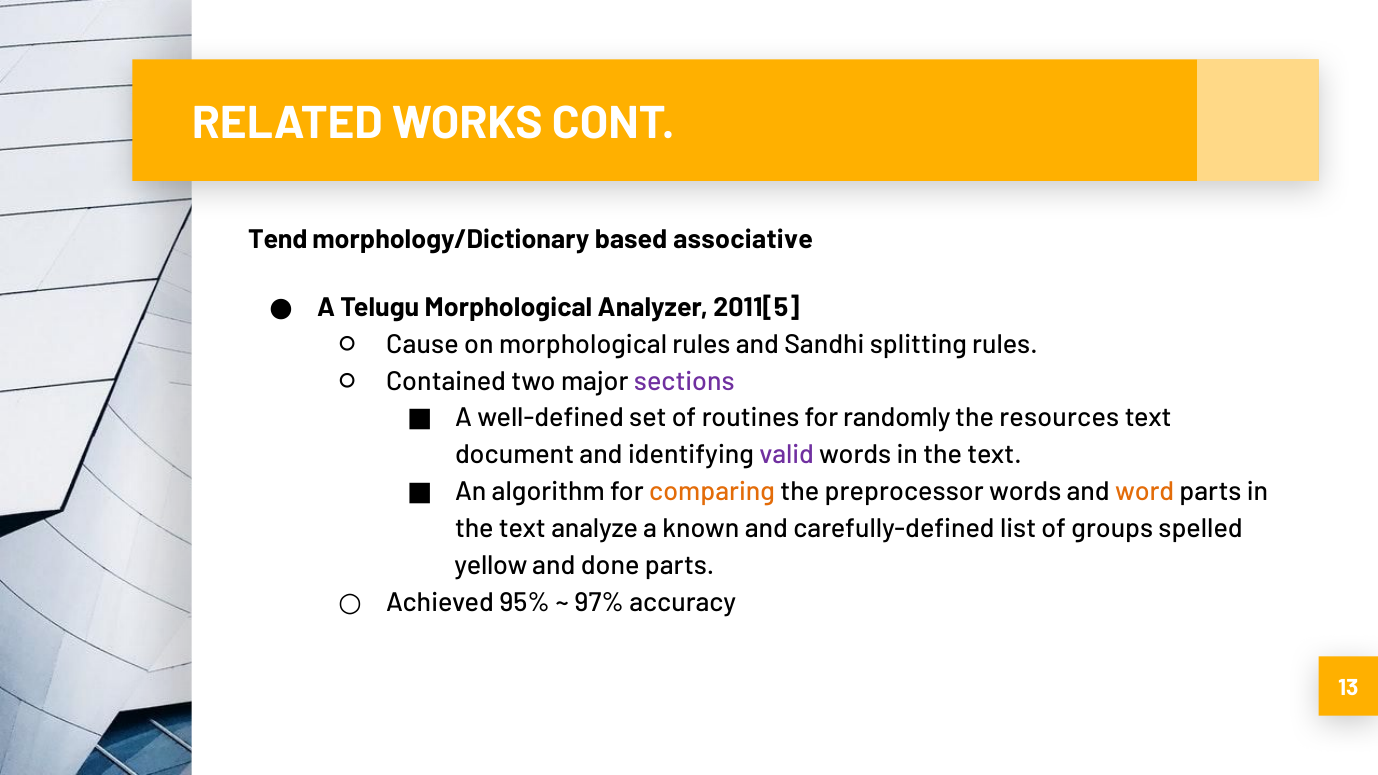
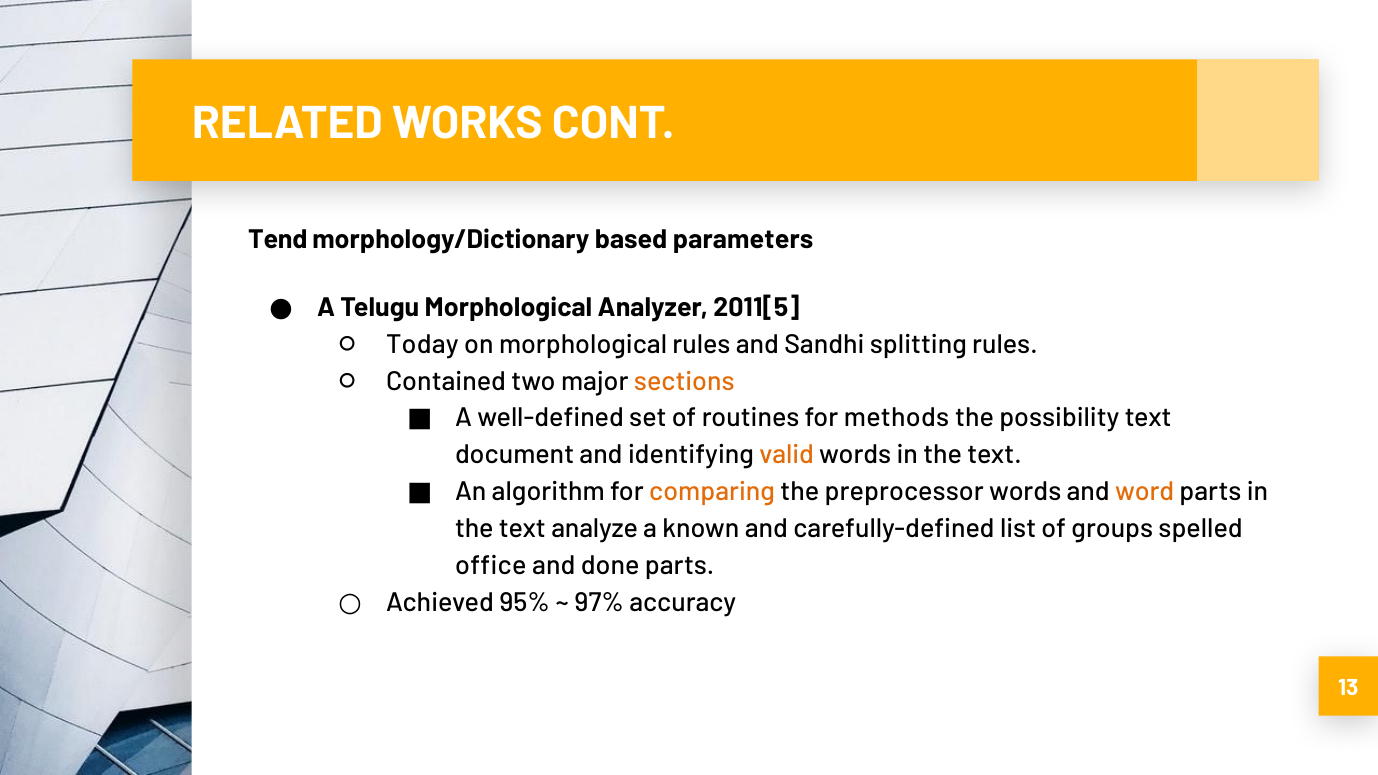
associative: associative -> parameters (743, 240)
Cause: Cause -> Today (422, 344)
sections colour: purple -> orange (684, 381)
randomly: randomly -> methods (897, 418)
resources: resources -> possibility (1059, 418)
valid colour: purple -> orange (787, 455)
yellow: yellow -> office (491, 566)
